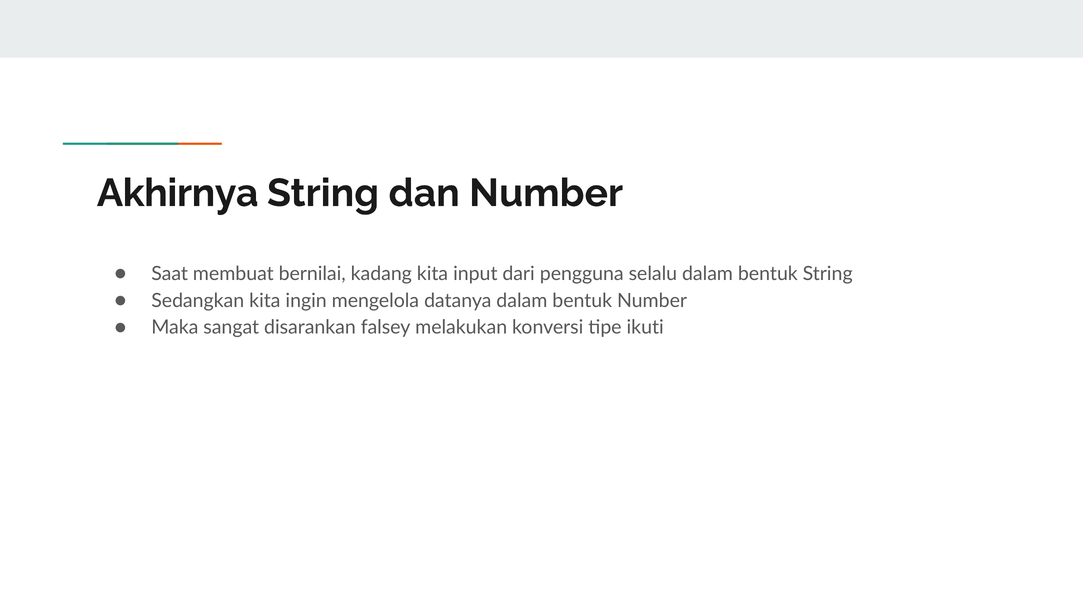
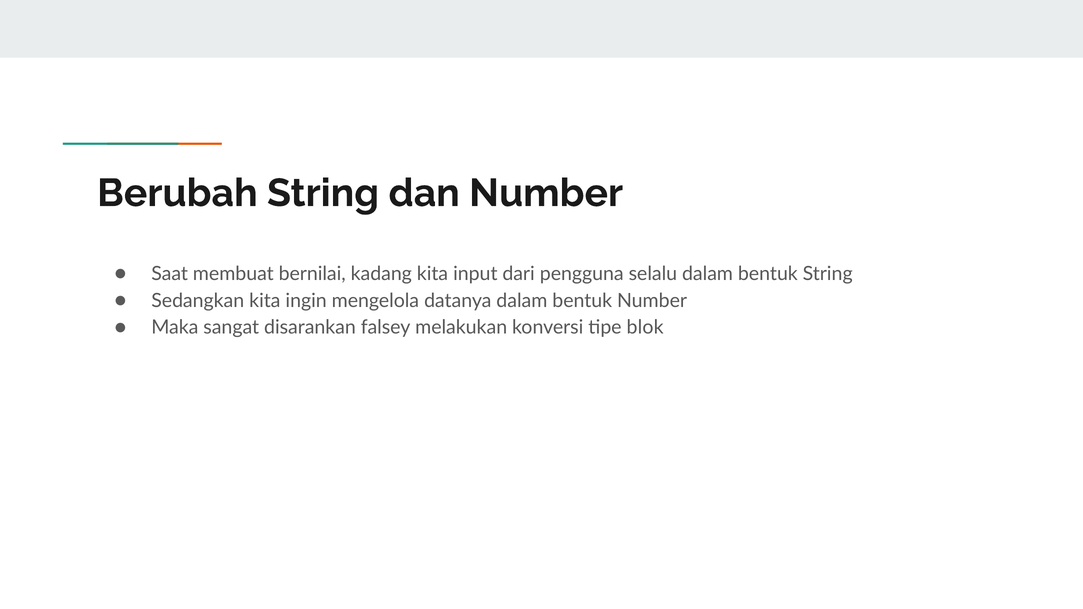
Akhirnya: Akhirnya -> Berubah (177, 193)
ikuti: ikuti -> blok (645, 328)
